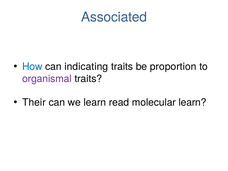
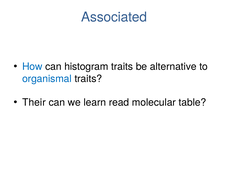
indicating: indicating -> histogram (86, 67)
proportion: proportion -> alternative (173, 67)
organismal colour: purple -> blue (47, 79)
molecular learn: learn -> table (192, 102)
